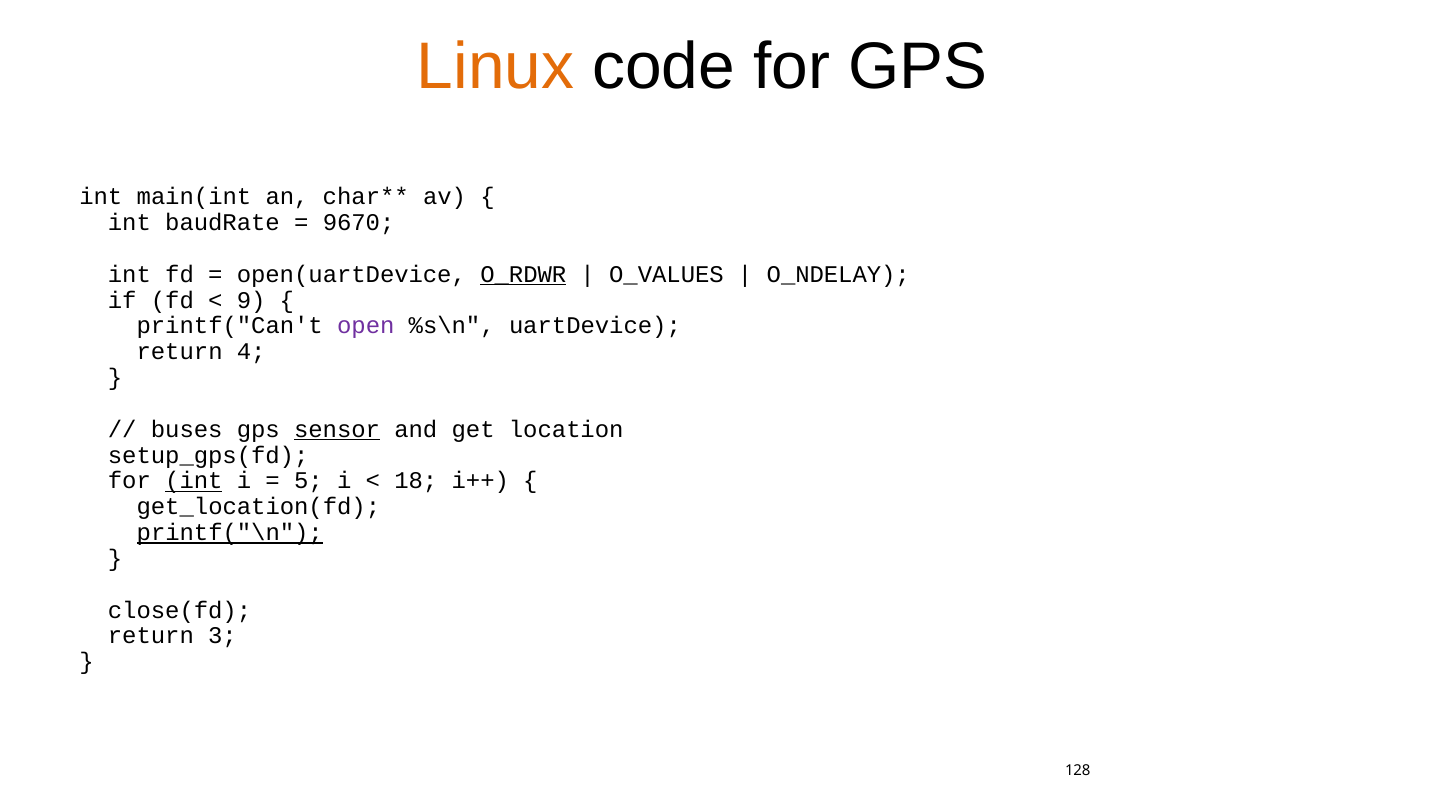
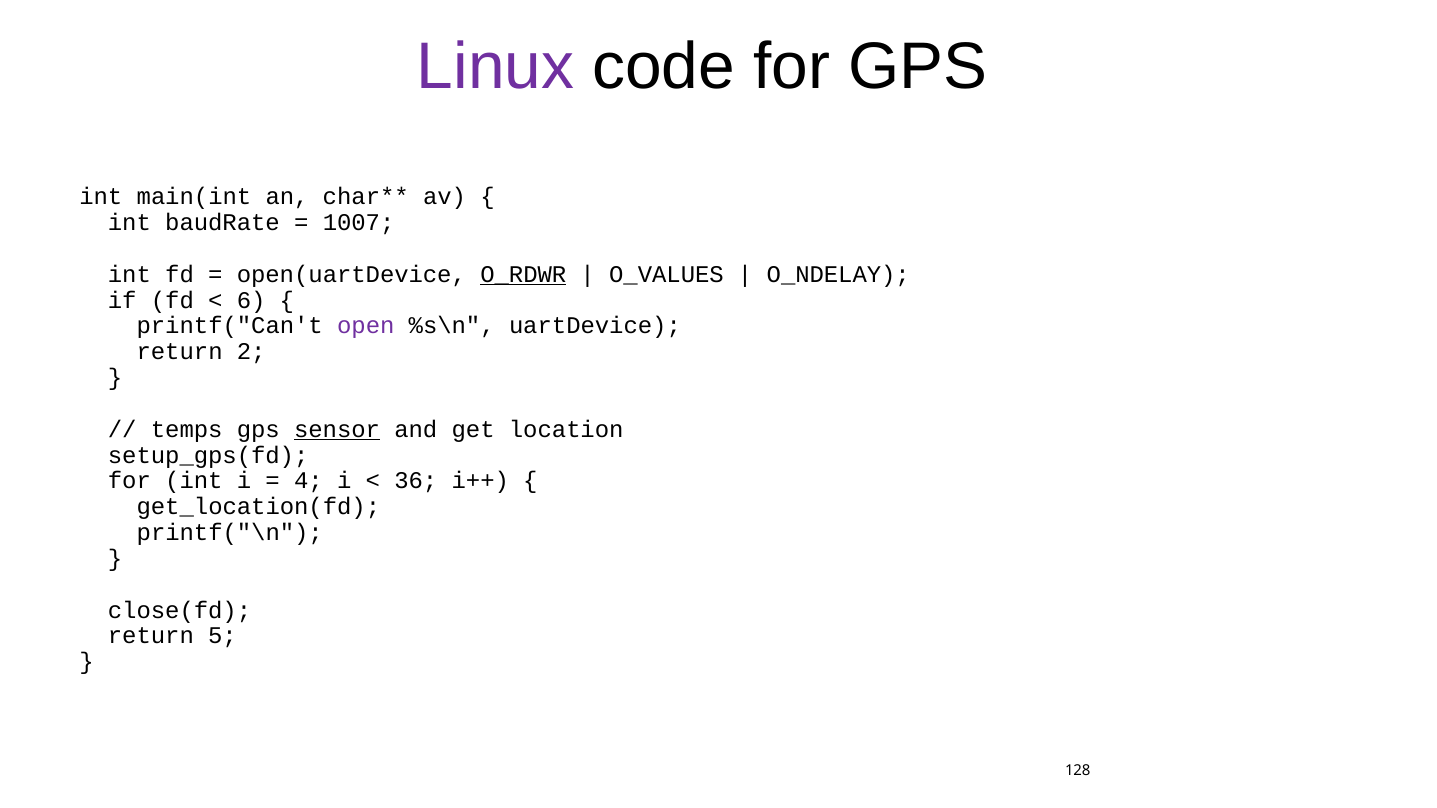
Linux colour: orange -> purple (496, 67)
9670: 9670 -> 1007 (359, 223)
9: 9 -> 6 (251, 300)
4: 4 -> 2 (251, 352)
buses: buses -> temps (187, 430)
int underline: present -> none (194, 481)
5: 5 -> 4 (308, 481)
18: 18 -> 36 (416, 481)
printf("\n underline: present -> none (230, 533)
3: 3 -> 5 (222, 636)
